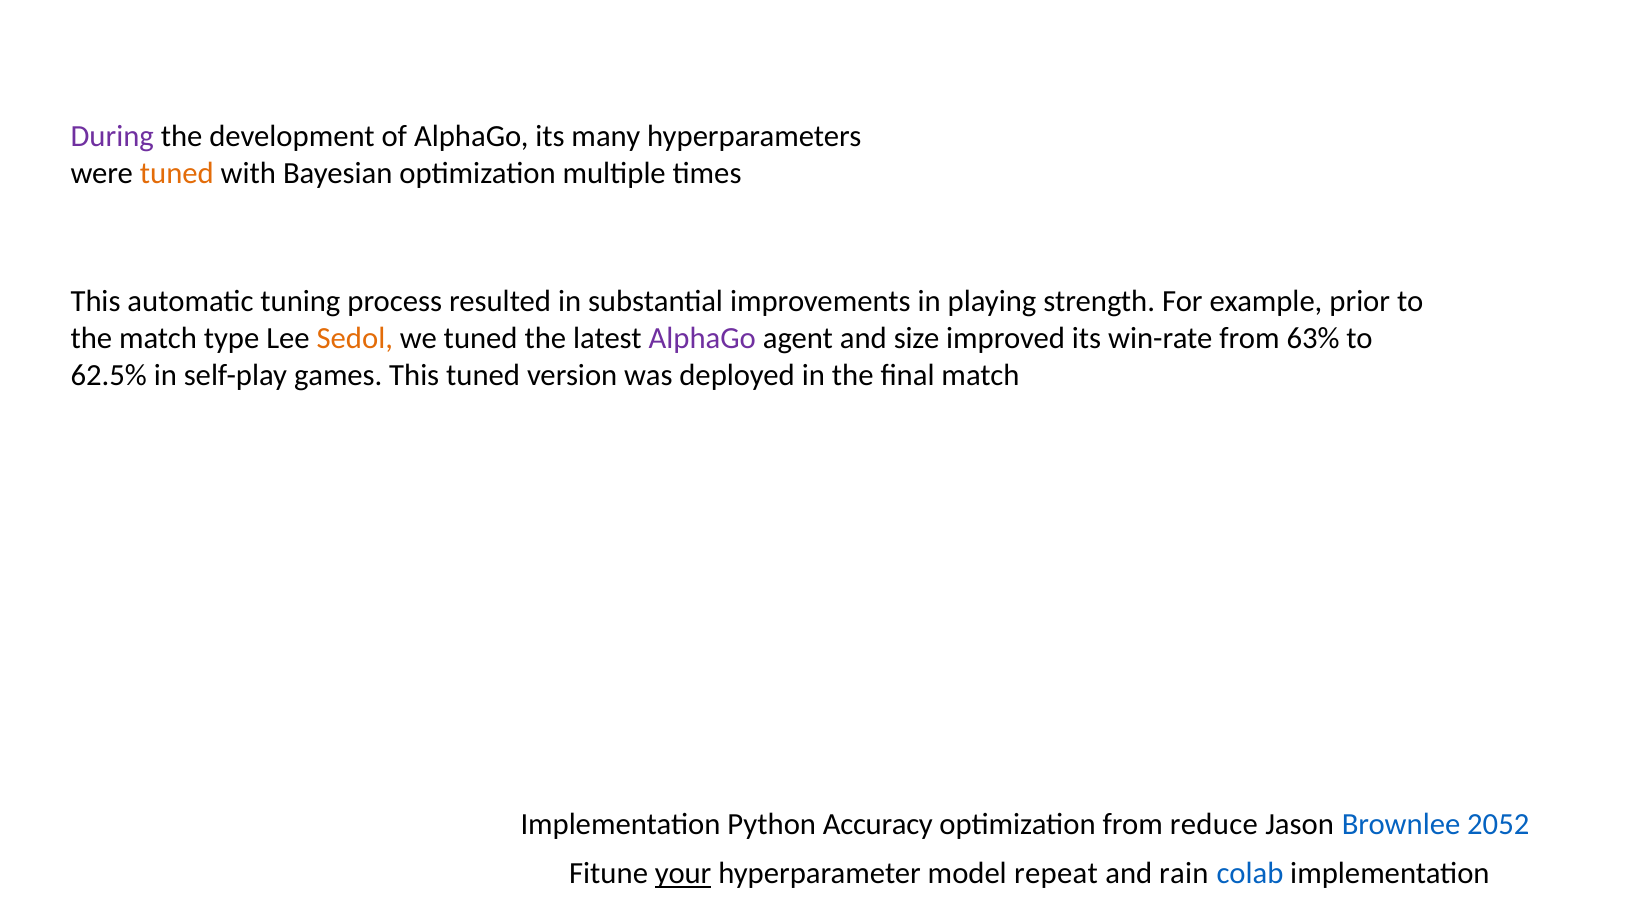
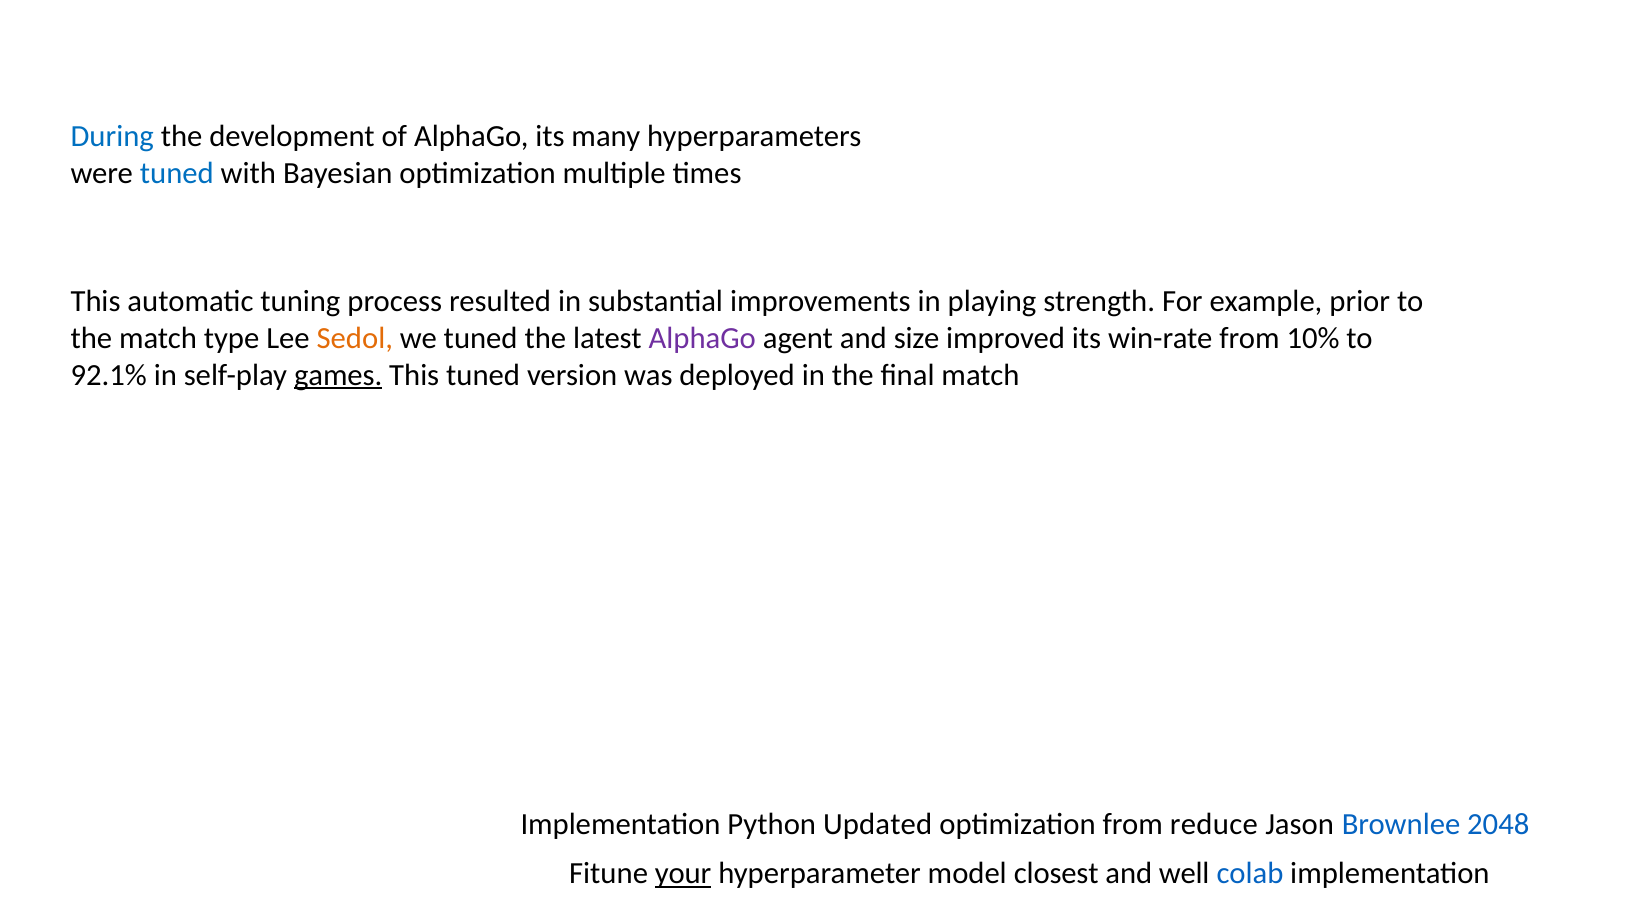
During colour: purple -> blue (112, 137)
tuned colour: orange -> blue (177, 174)
63%: 63% -> 10% (1313, 338)
62.5%: 62.5% -> 92.1% (109, 375)
games underline: none -> present (338, 375)
Accuracy: Accuracy -> Updated (878, 825)
2052: 2052 -> 2048 (1498, 825)
repeat: repeat -> closest (1056, 874)
rain: rain -> well (1184, 874)
